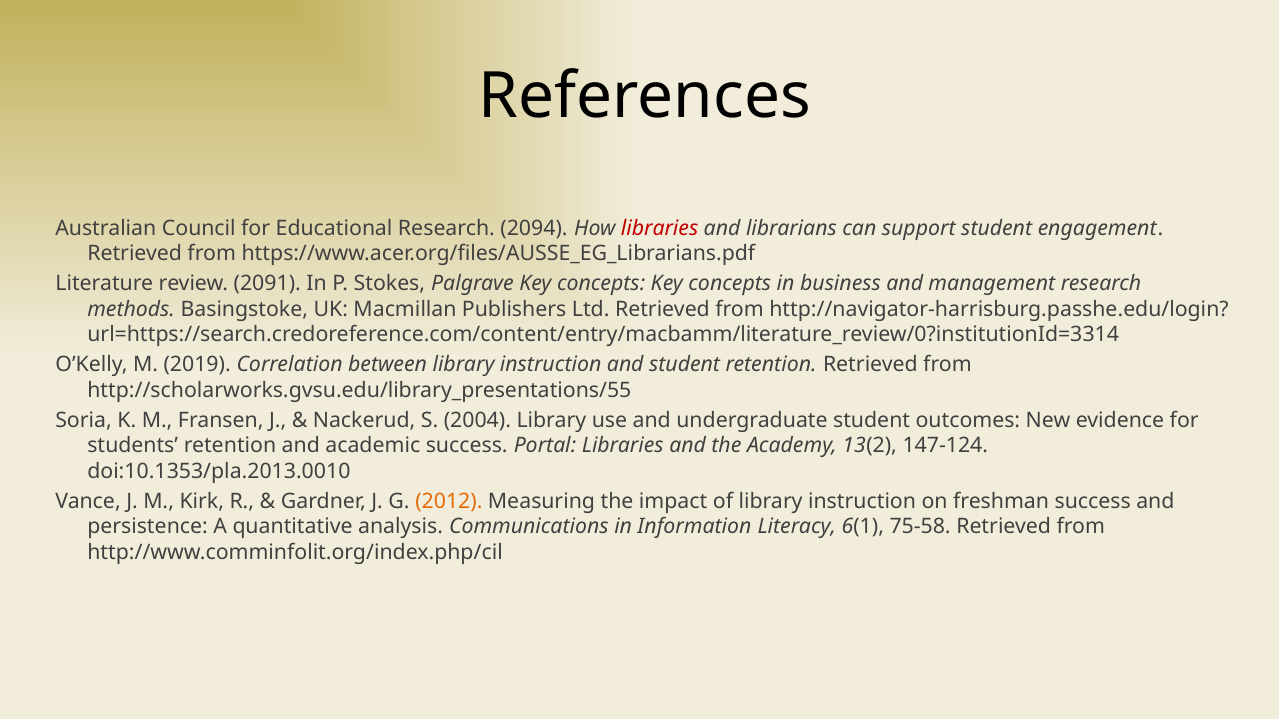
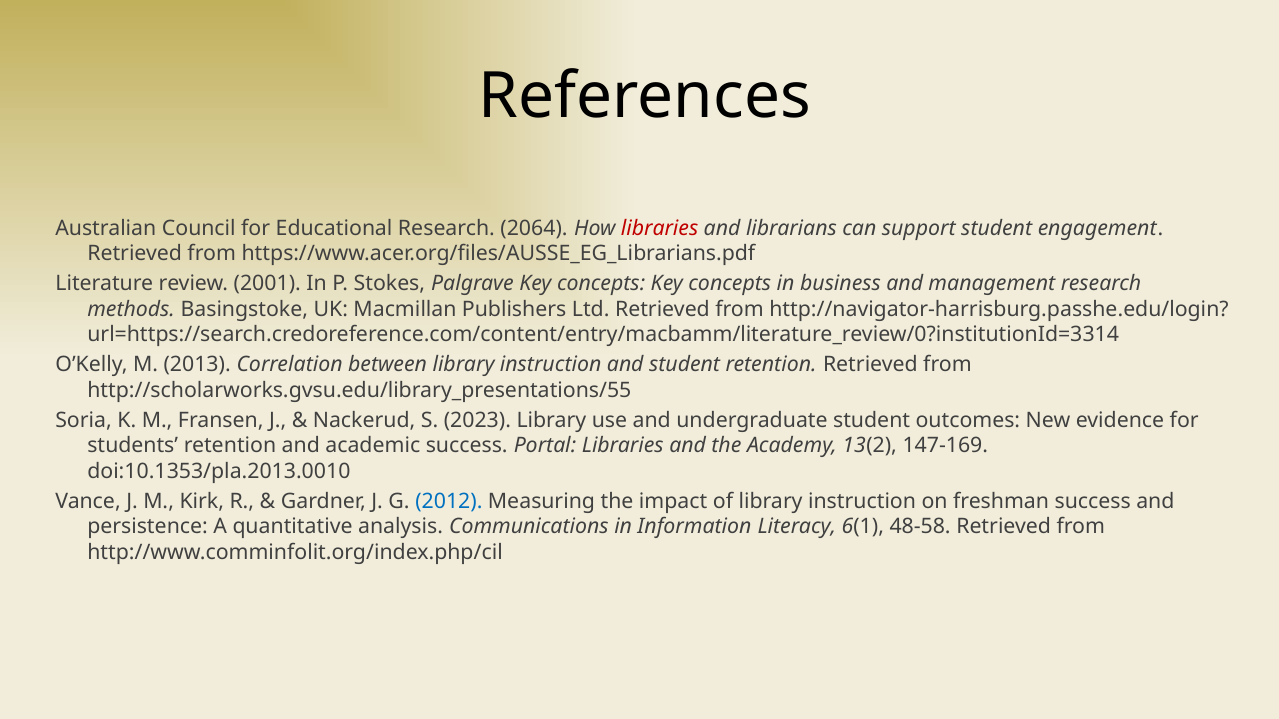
2094: 2094 -> 2064 (534, 229)
2091: 2091 -> 2001 (267, 284)
2019: 2019 -> 2013 (197, 365)
2004: 2004 -> 2023 (477, 420)
147-124: 147-124 -> 147-169 (945, 446)
2012 colour: orange -> blue (449, 501)
75-58: 75-58 -> 48-58 (920, 527)
